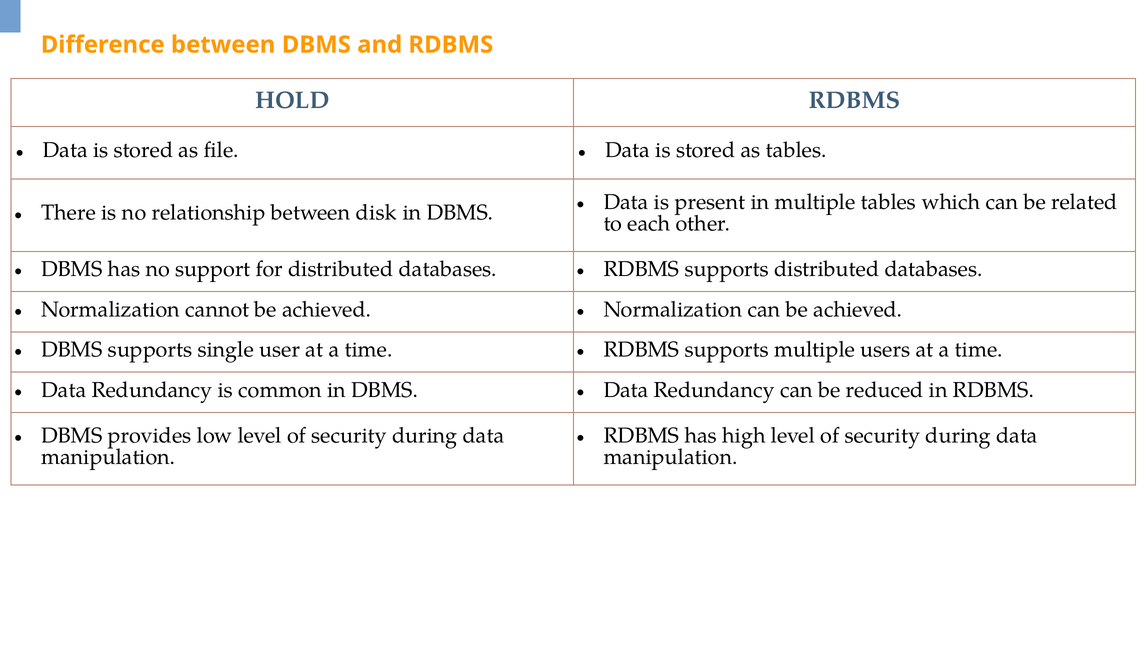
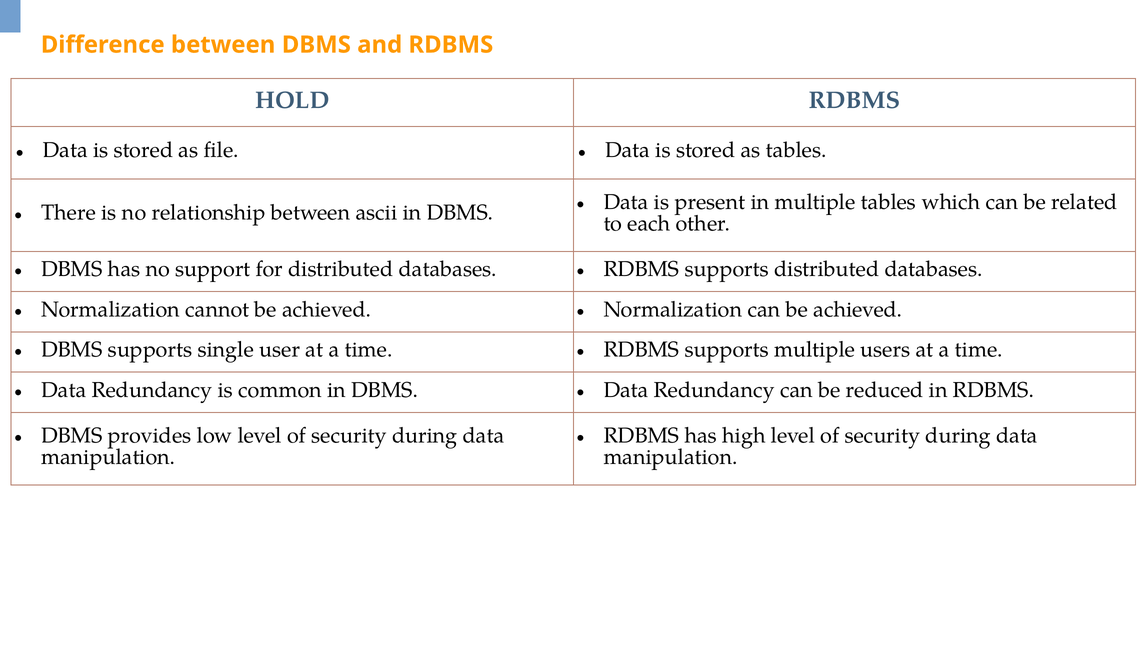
disk: disk -> ascii (376, 213)
